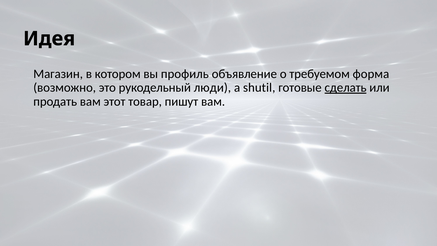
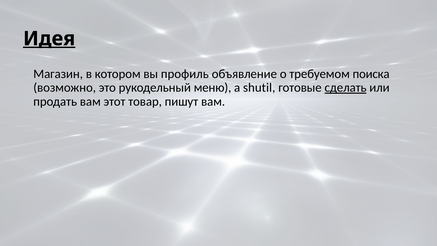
Идея underline: none -> present (49, 39)
форма: форма -> поиска (371, 74)
люди: люди -> меню (213, 88)
